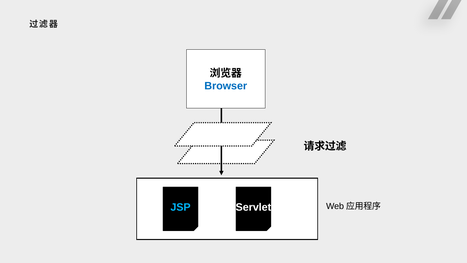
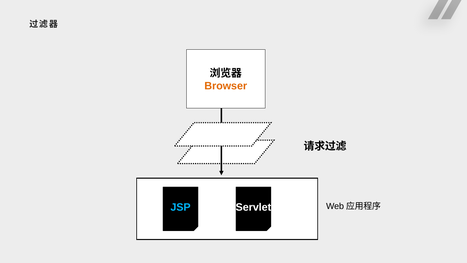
Browser colour: blue -> orange (226, 86)
